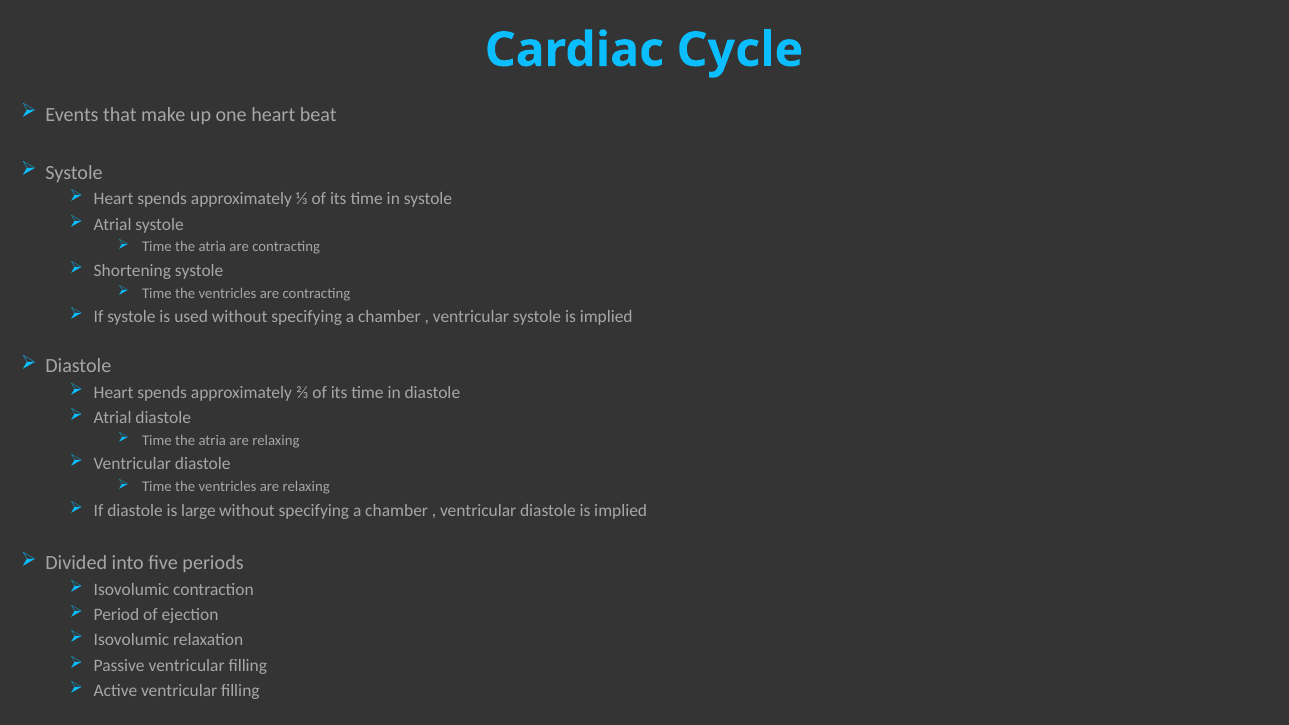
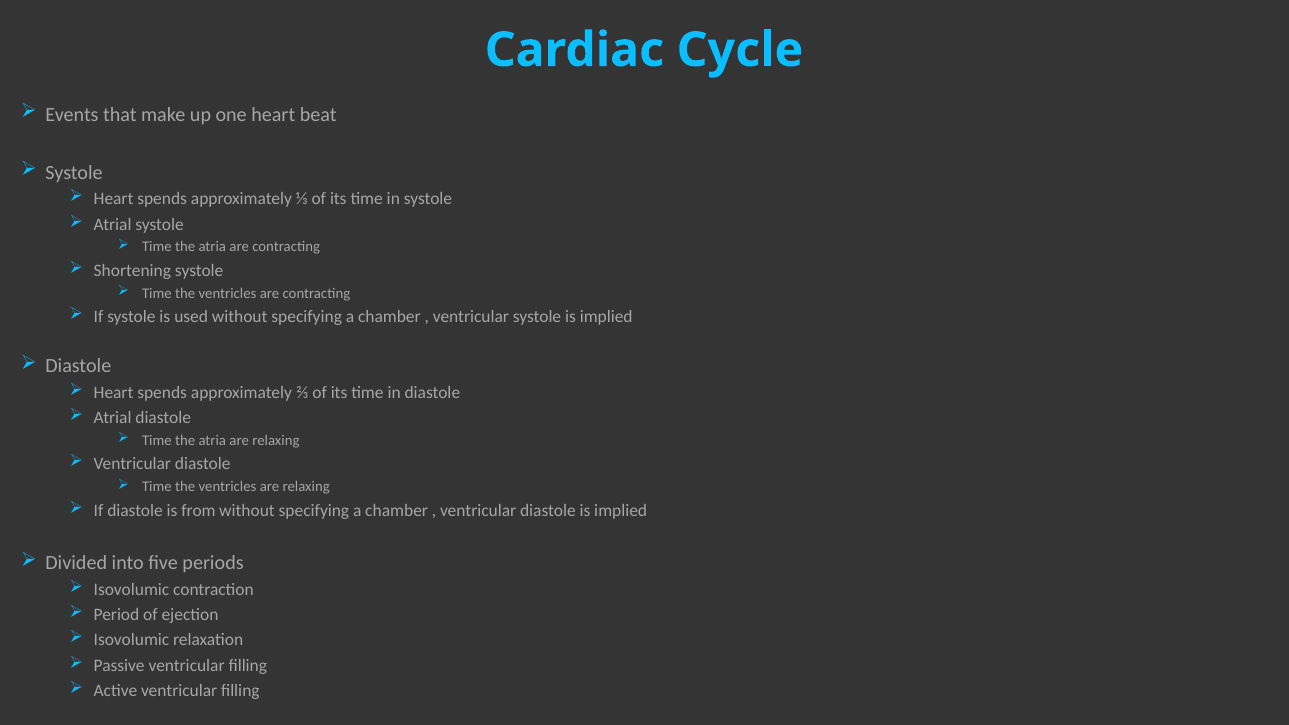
large: large -> from (199, 511)
